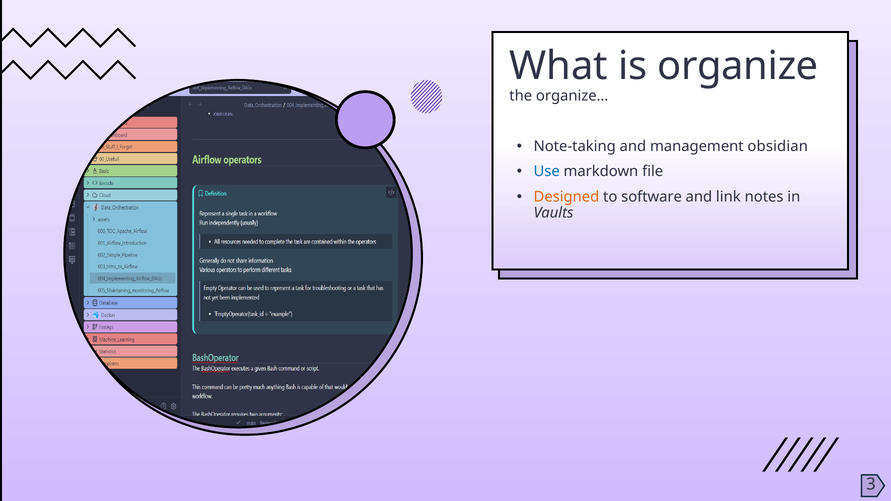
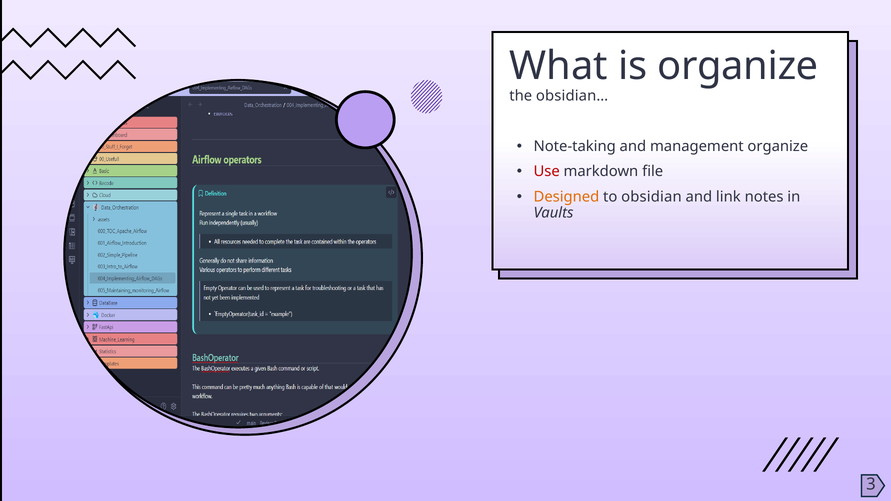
organize…: organize… -> obsidian… (572, 96)
management obsidian: obsidian -> organize (778, 146)
Use colour: blue -> red (547, 172)
software: software -> obsidian (651, 197)
